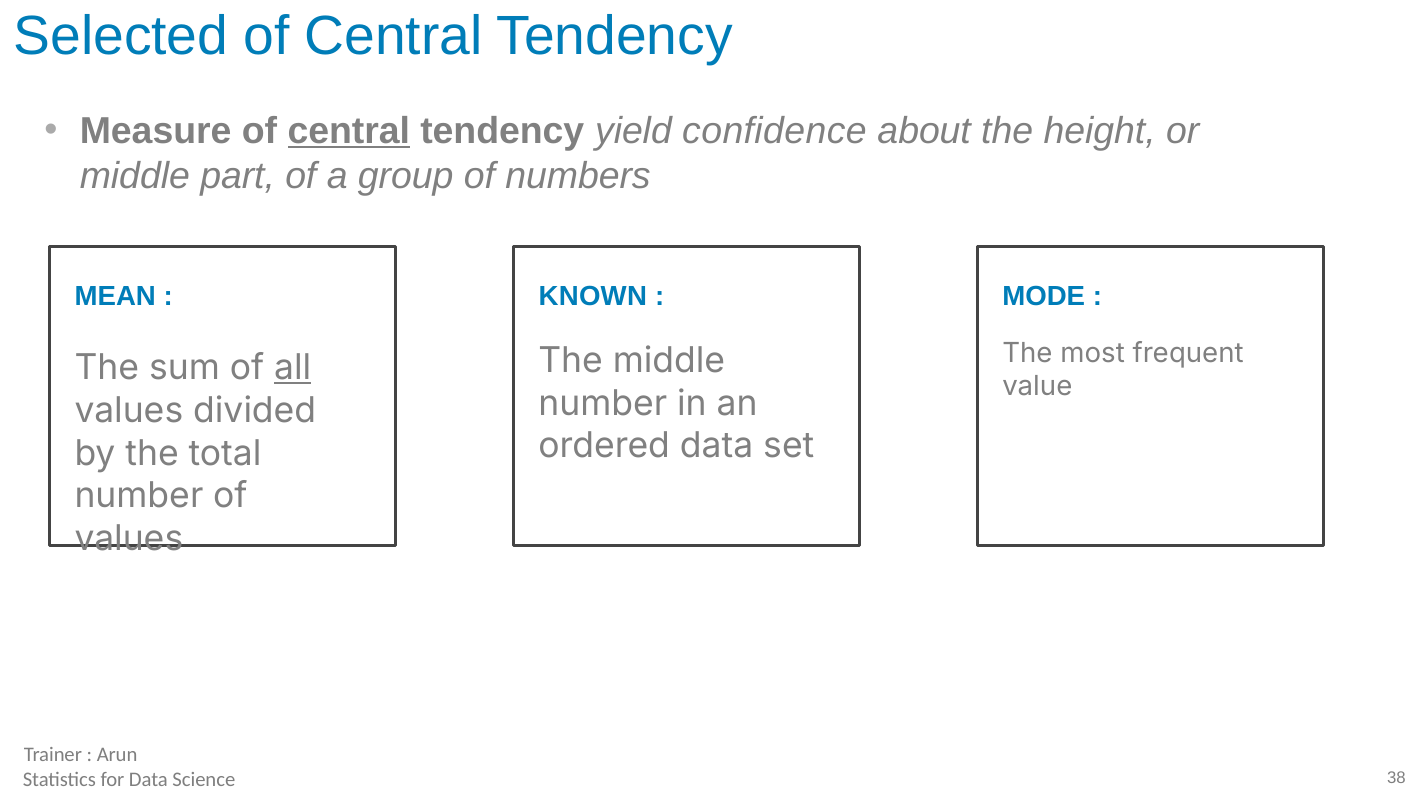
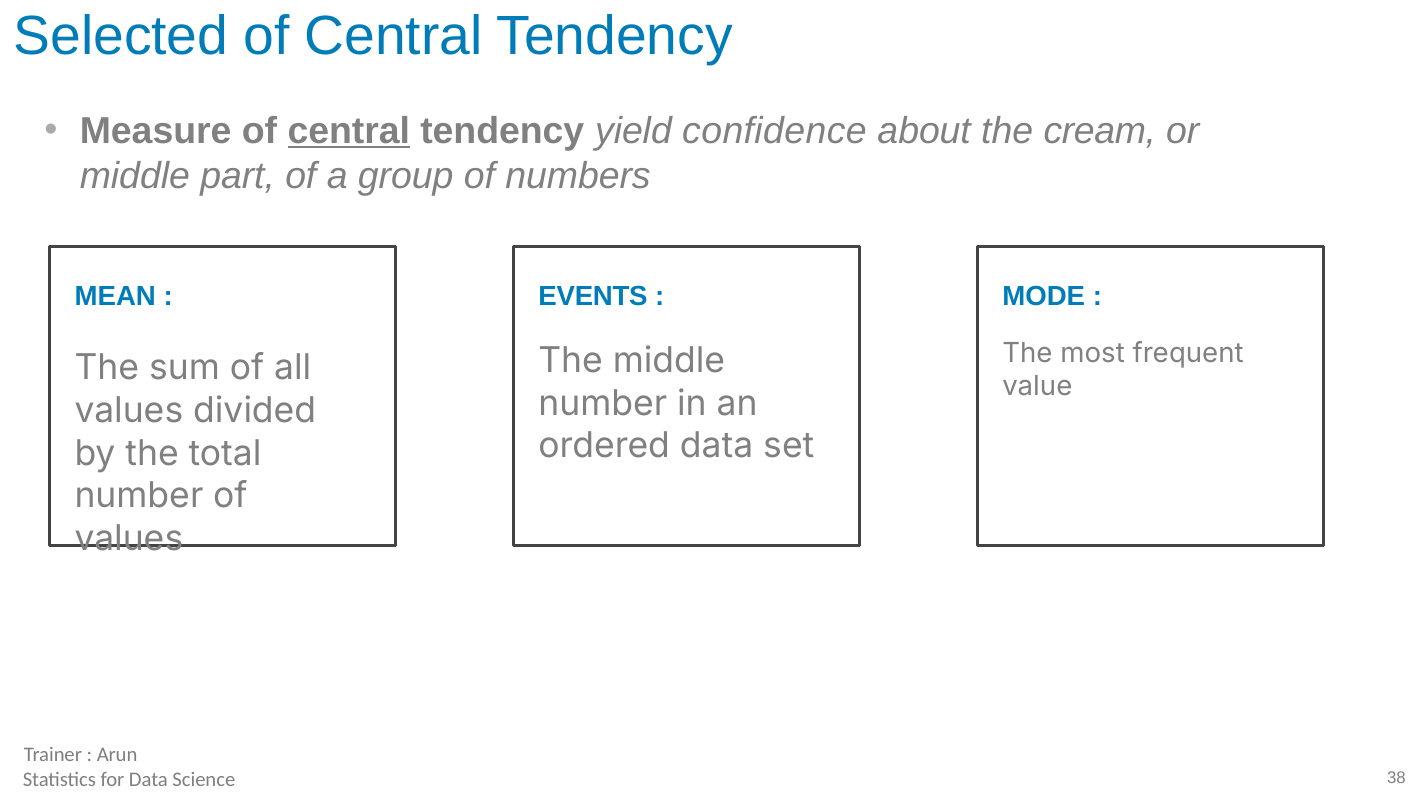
height: height -> cream (1100, 131)
KNOWN: KNOWN -> EVENTS (593, 296)
all underline: present -> none (293, 368)
